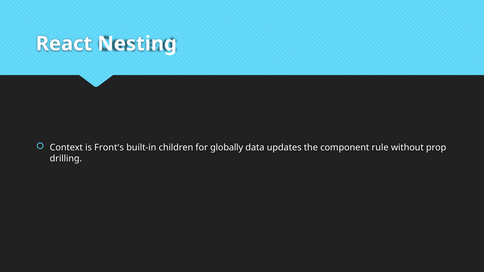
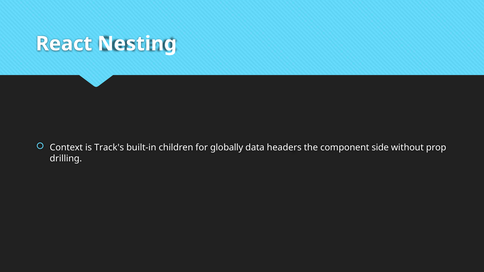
Front's: Front's -> Track's (109, 148)
updates: updates -> headers (284, 148)
rule: rule -> side (380, 148)
